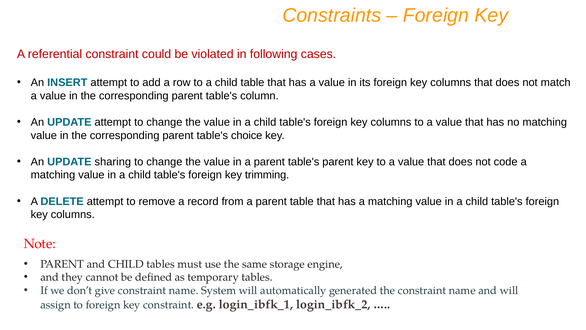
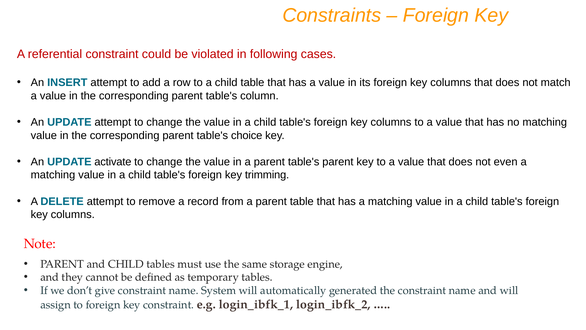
sharing: sharing -> activate (113, 162)
code: code -> even (506, 162)
